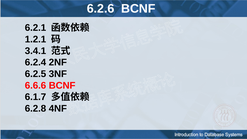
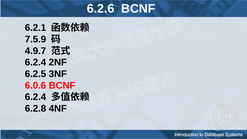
1.2.1: 1.2.1 -> 7.5.9 (35, 39)
3.4.1: 3.4.1 -> 4.9.7 (35, 51)
6.6.6: 6.6.6 -> 6.0.6 (35, 85)
6.1.7: 6.1.7 -> 6.2.4 (35, 97)
